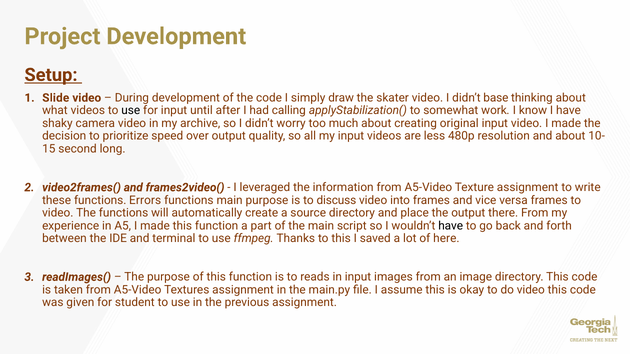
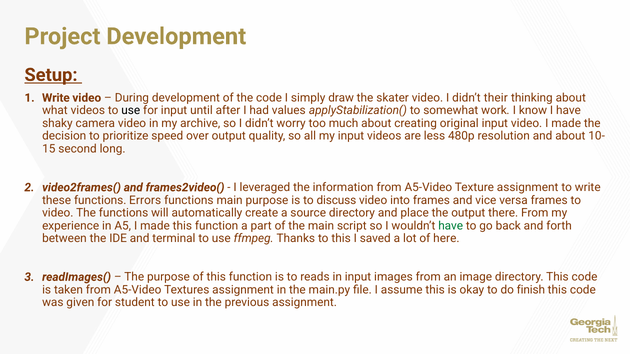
Slide: Slide -> Write (56, 98)
base: base -> their (496, 98)
calling: calling -> values (289, 111)
have colour: black -> green (451, 226)
do video: video -> finish (531, 290)
